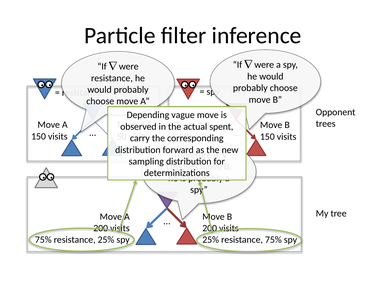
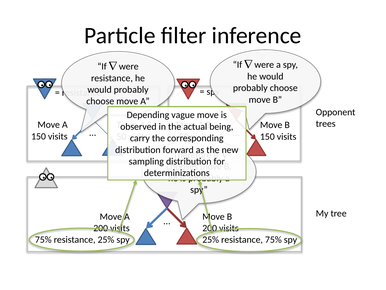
spent: spent -> being (221, 126)
